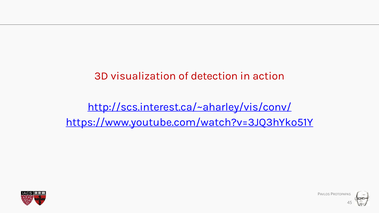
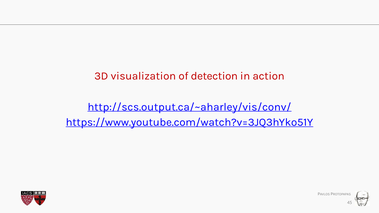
http://scs.interest.ca/~aharley/vis/conv/: http://scs.interest.ca/~aharley/vis/conv/ -> http://scs.output.ca/~aharley/vis/conv/ (189, 107)
